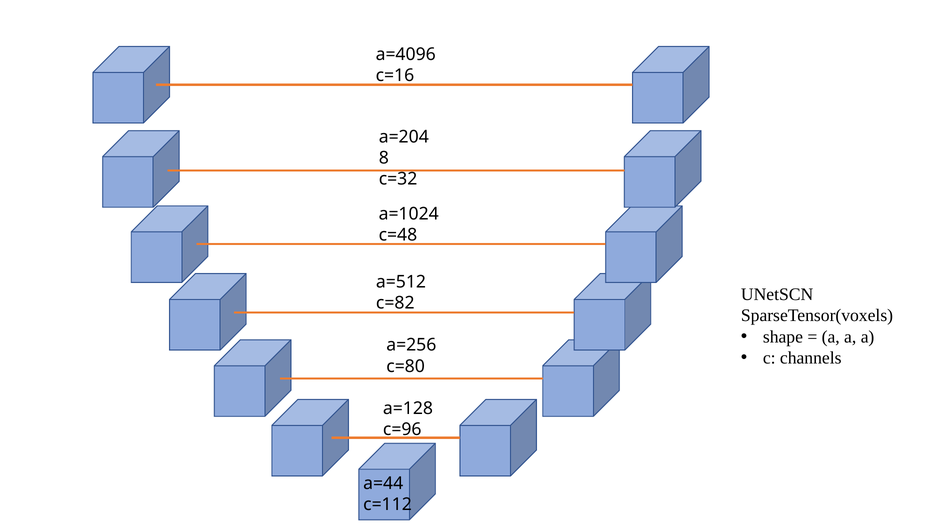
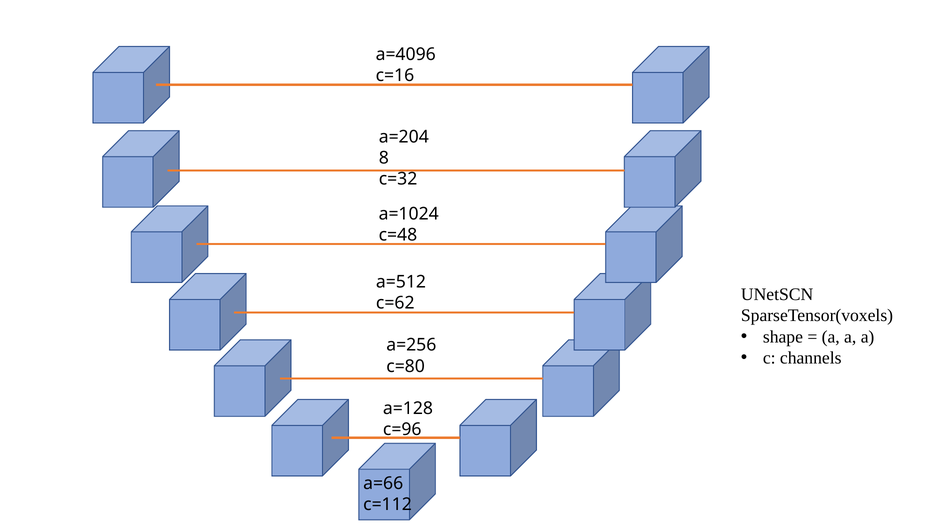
c=82: c=82 -> c=62 (395, 303)
a=44: a=44 -> a=66 (383, 484)
